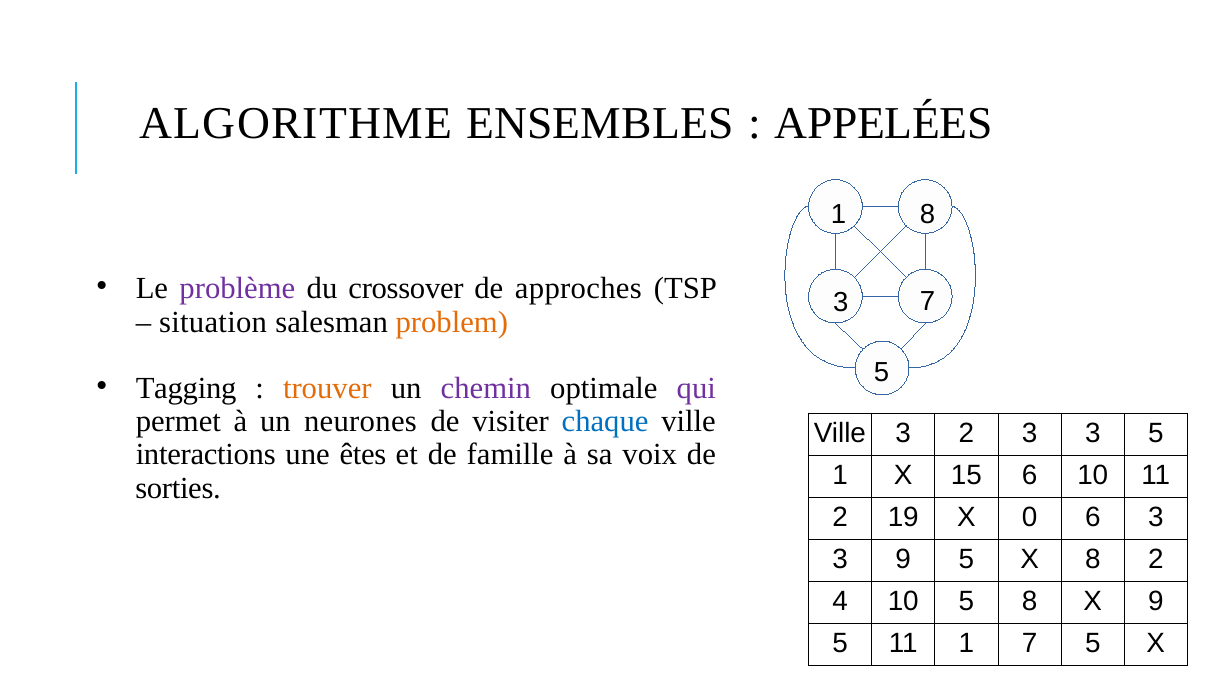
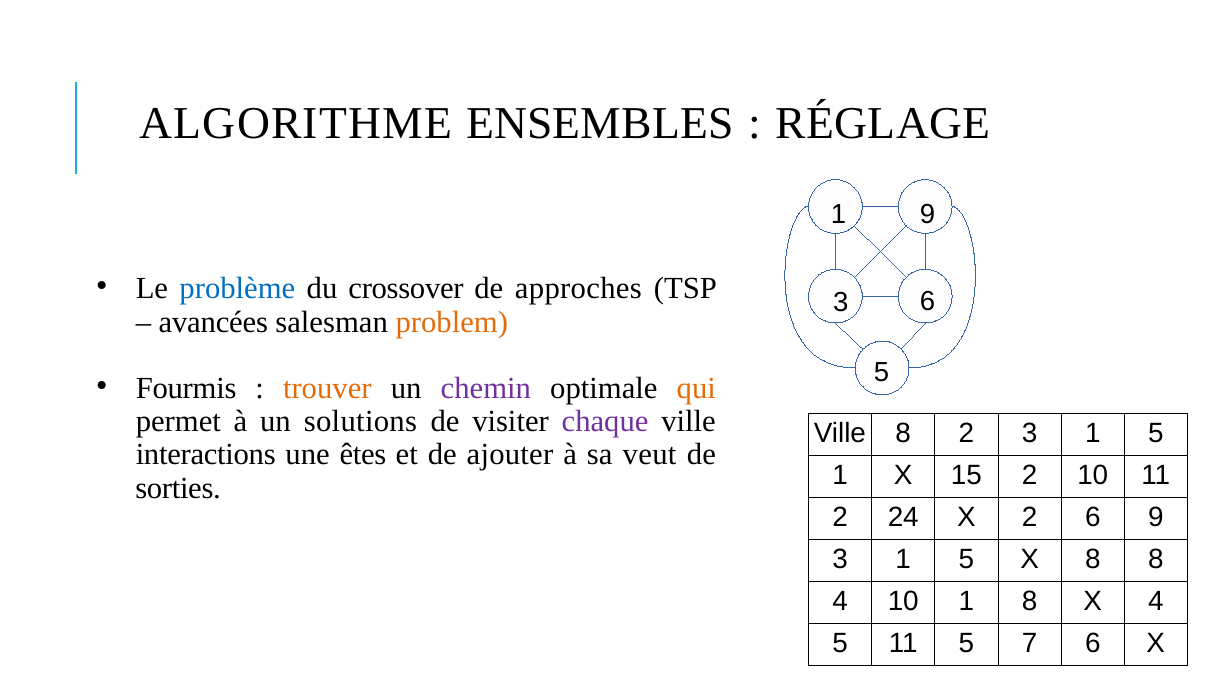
APPELÉES: APPELÉES -> RÉGLAGE (883, 124)
1 8: 8 -> 9 (928, 215)
problème colour: purple -> blue (237, 289)
3 7: 7 -> 6 (928, 301)
situation: situation -> avancées (213, 322)
Tagging: Tagging -> Fourmis (186, 389)
qui colour: purple -> orange (696, 389)
neurones: neurones -> solutions (360, 422)
chaque colour: blue -> purple (605, 422)
Ville 3: 3 -> 8 (903, 434)
2 3 3: 3 -> 1 (1093, 434)
famille: famille -> ajouter (510, 455)
voix: voix -> veut (650, 455)
15 6: 6 -> 2 (1030, 476)
19: 19 -> 24 (903, 518)
X 0: 0 -> 2 (1030, 518)
6 3: 3 -> 9 (1156, 518)
9: 9 -> 1 (903, 560)
8 2: 2 -> 8 (1156, 560)
10 5: 5 -> 1 (966, 602)
X 9: 9 -> 4 (1156, 602)
11 1: 1 -> 5 (966, 644)
5: 5 -> 6 (1093, 644)
